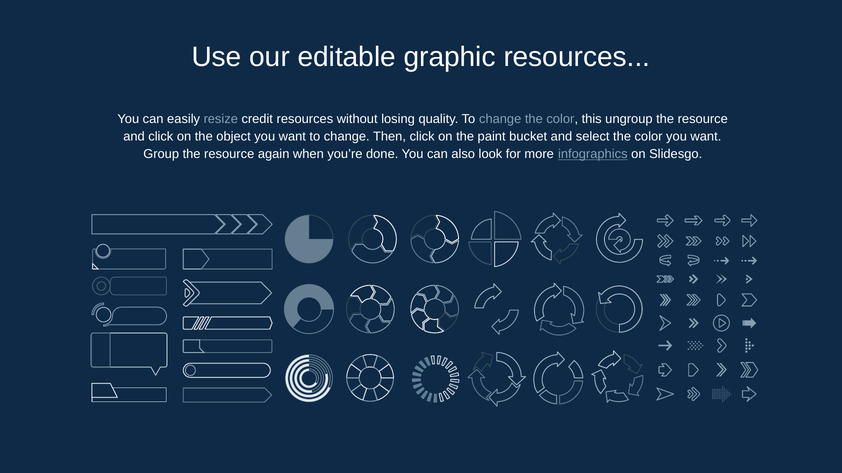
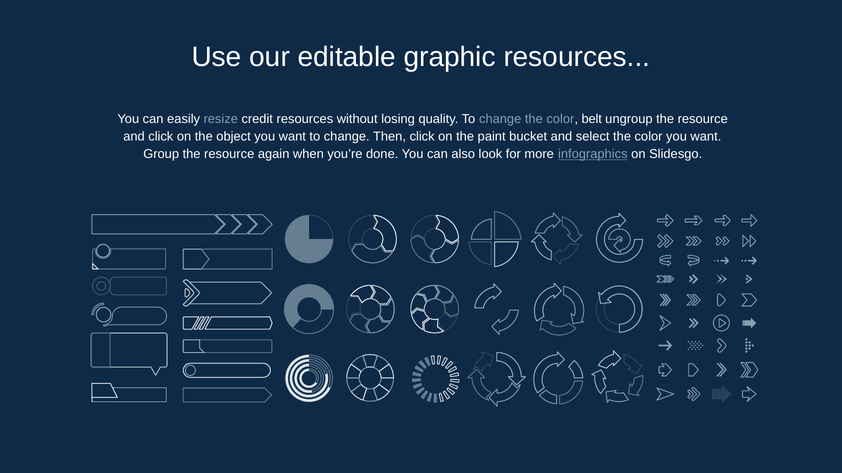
this: this -> belt (592, 119)
